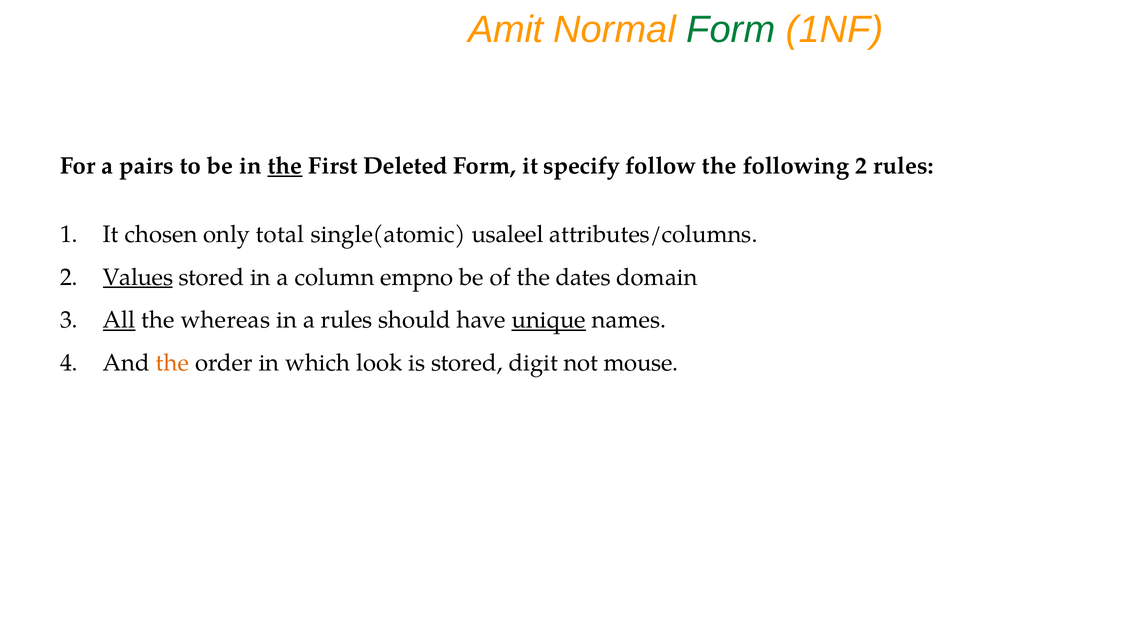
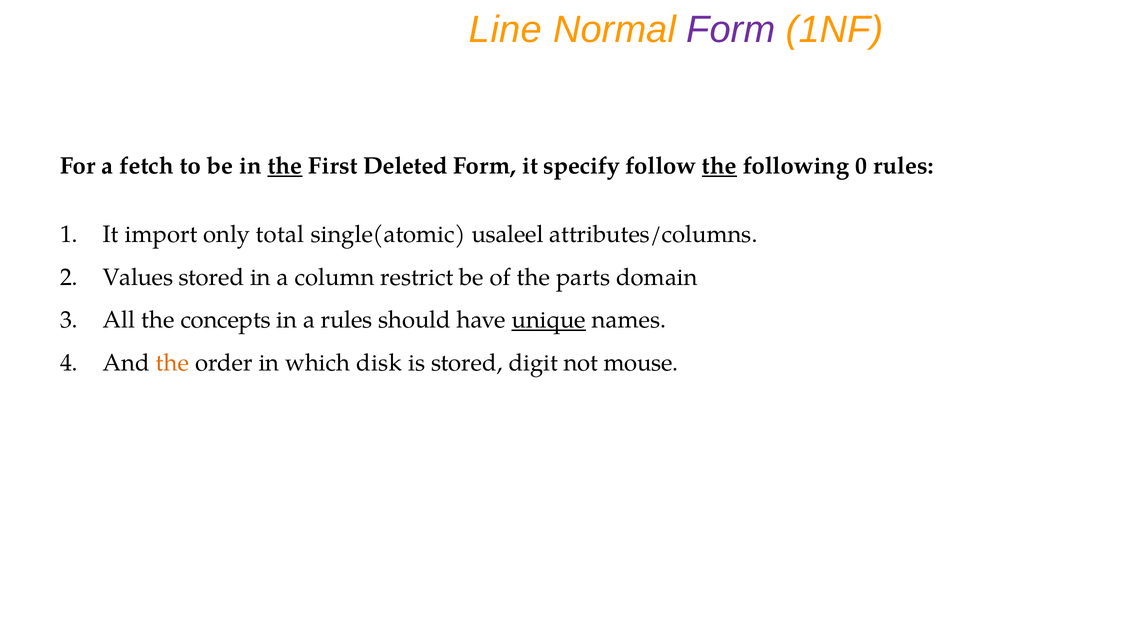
Amit: Amit -> Line (506, 30)
Form colour: green -> purple (731, 30)
pairs: pairs -> fetch (146, 166)
the underline: none -> present (719, 166)
following 2: 2 -> 0 (861, 166)
chosen: chosen -> import (161, 234)
Values underline: present -> none (138, 277)
empno: empno -> restrict (417, 277)
dates: dates -> parts (583, 277)
All underline: present -> none (119, 320)
whereas: whereas -> concepts (226, 320)
look: look -> disk (379, 363)
